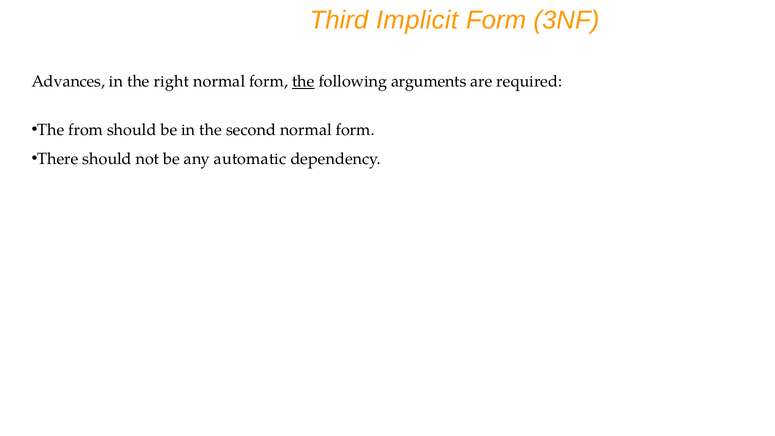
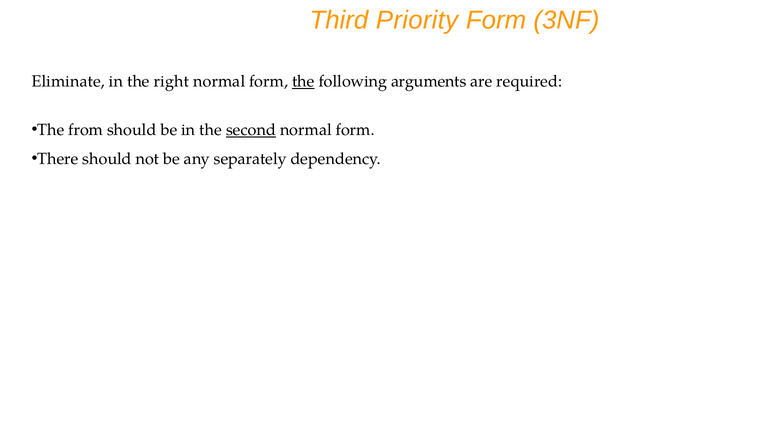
Implicit: Implicit -> Priority (417, 20)
Advances: Advances -> Eliminate (68, 81)
second underline: none -> present (251, 130)
automatic: automatic -> separately (250, 159)
